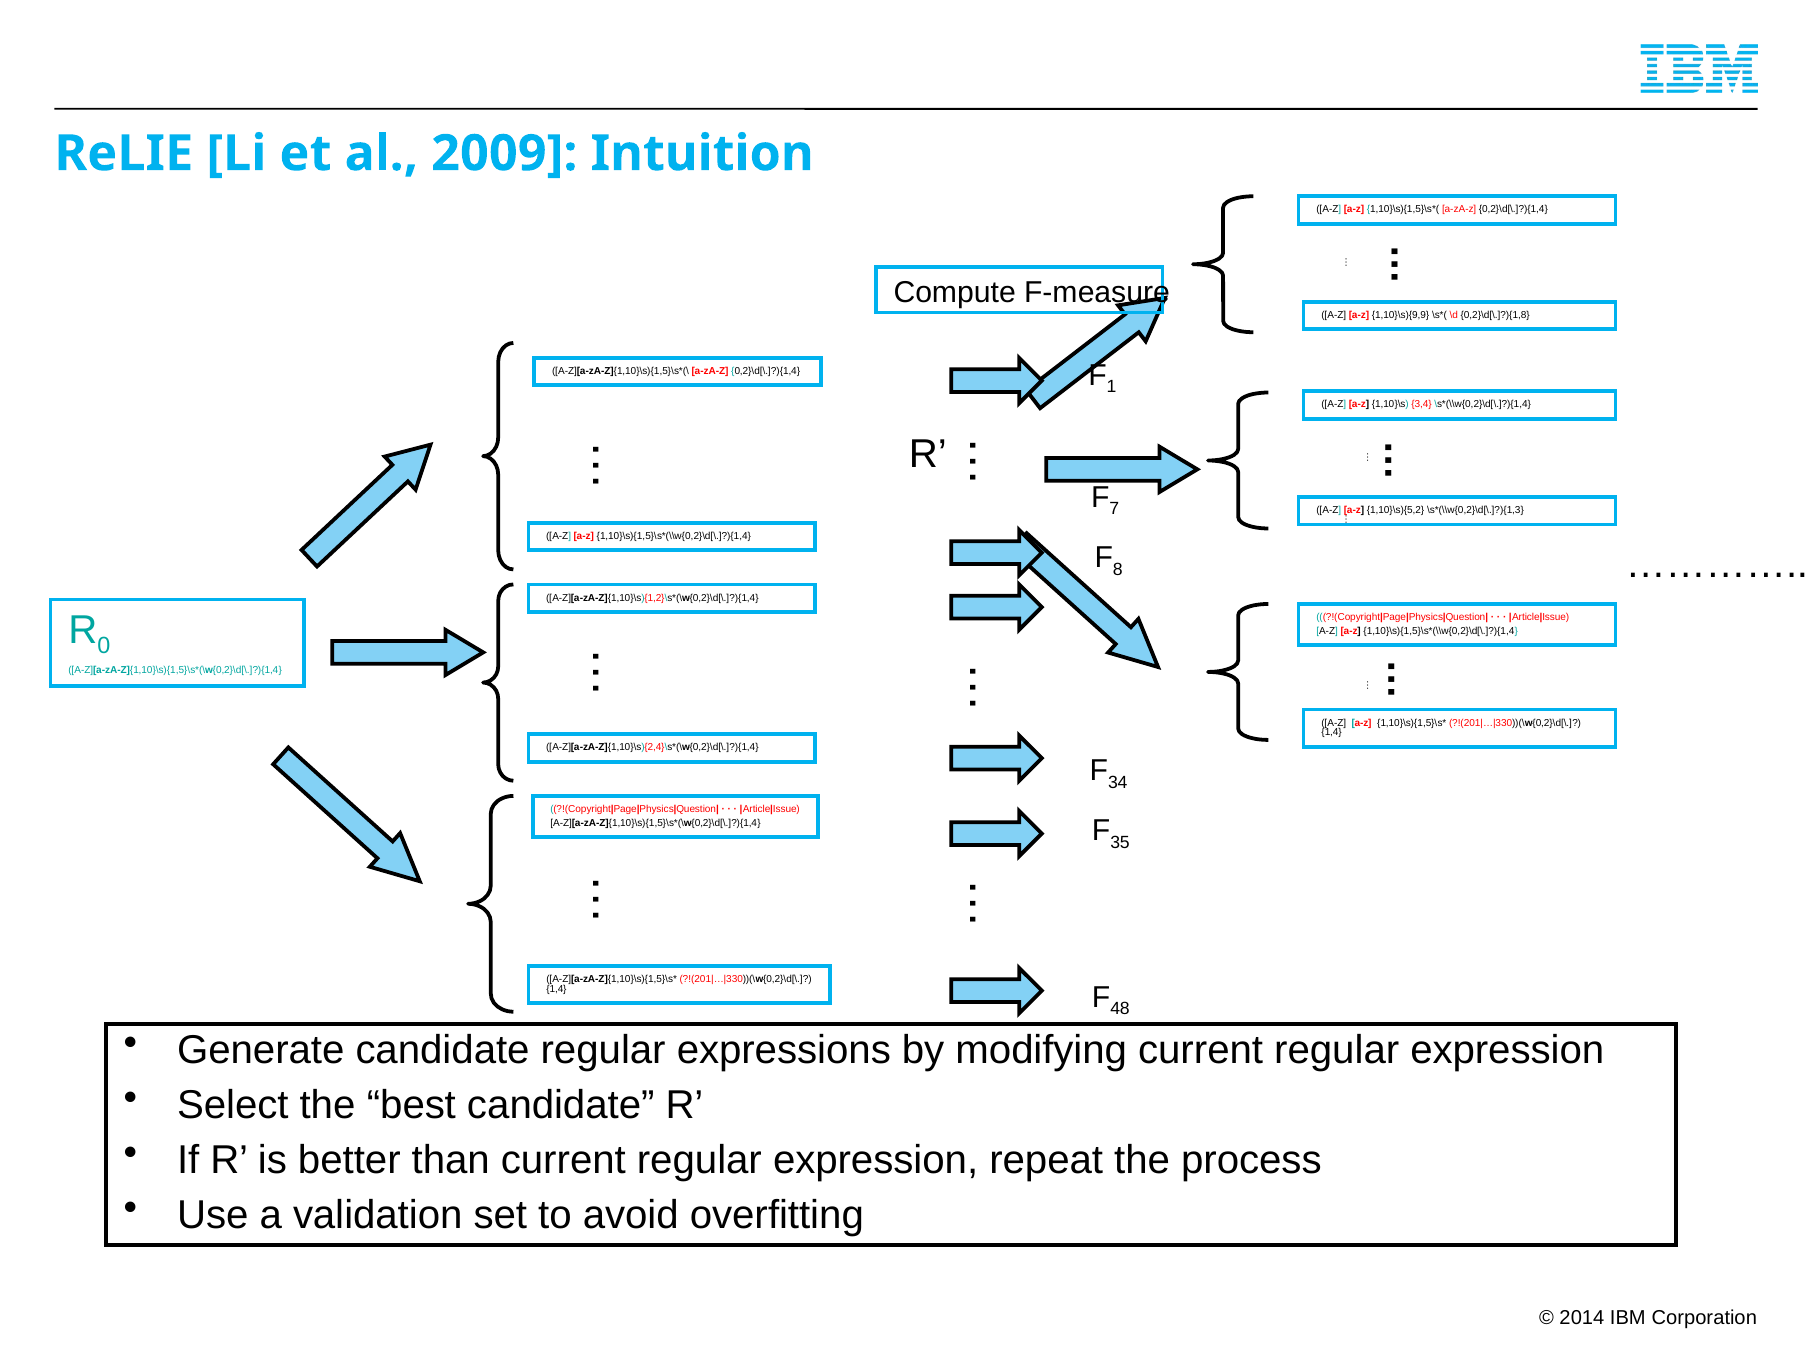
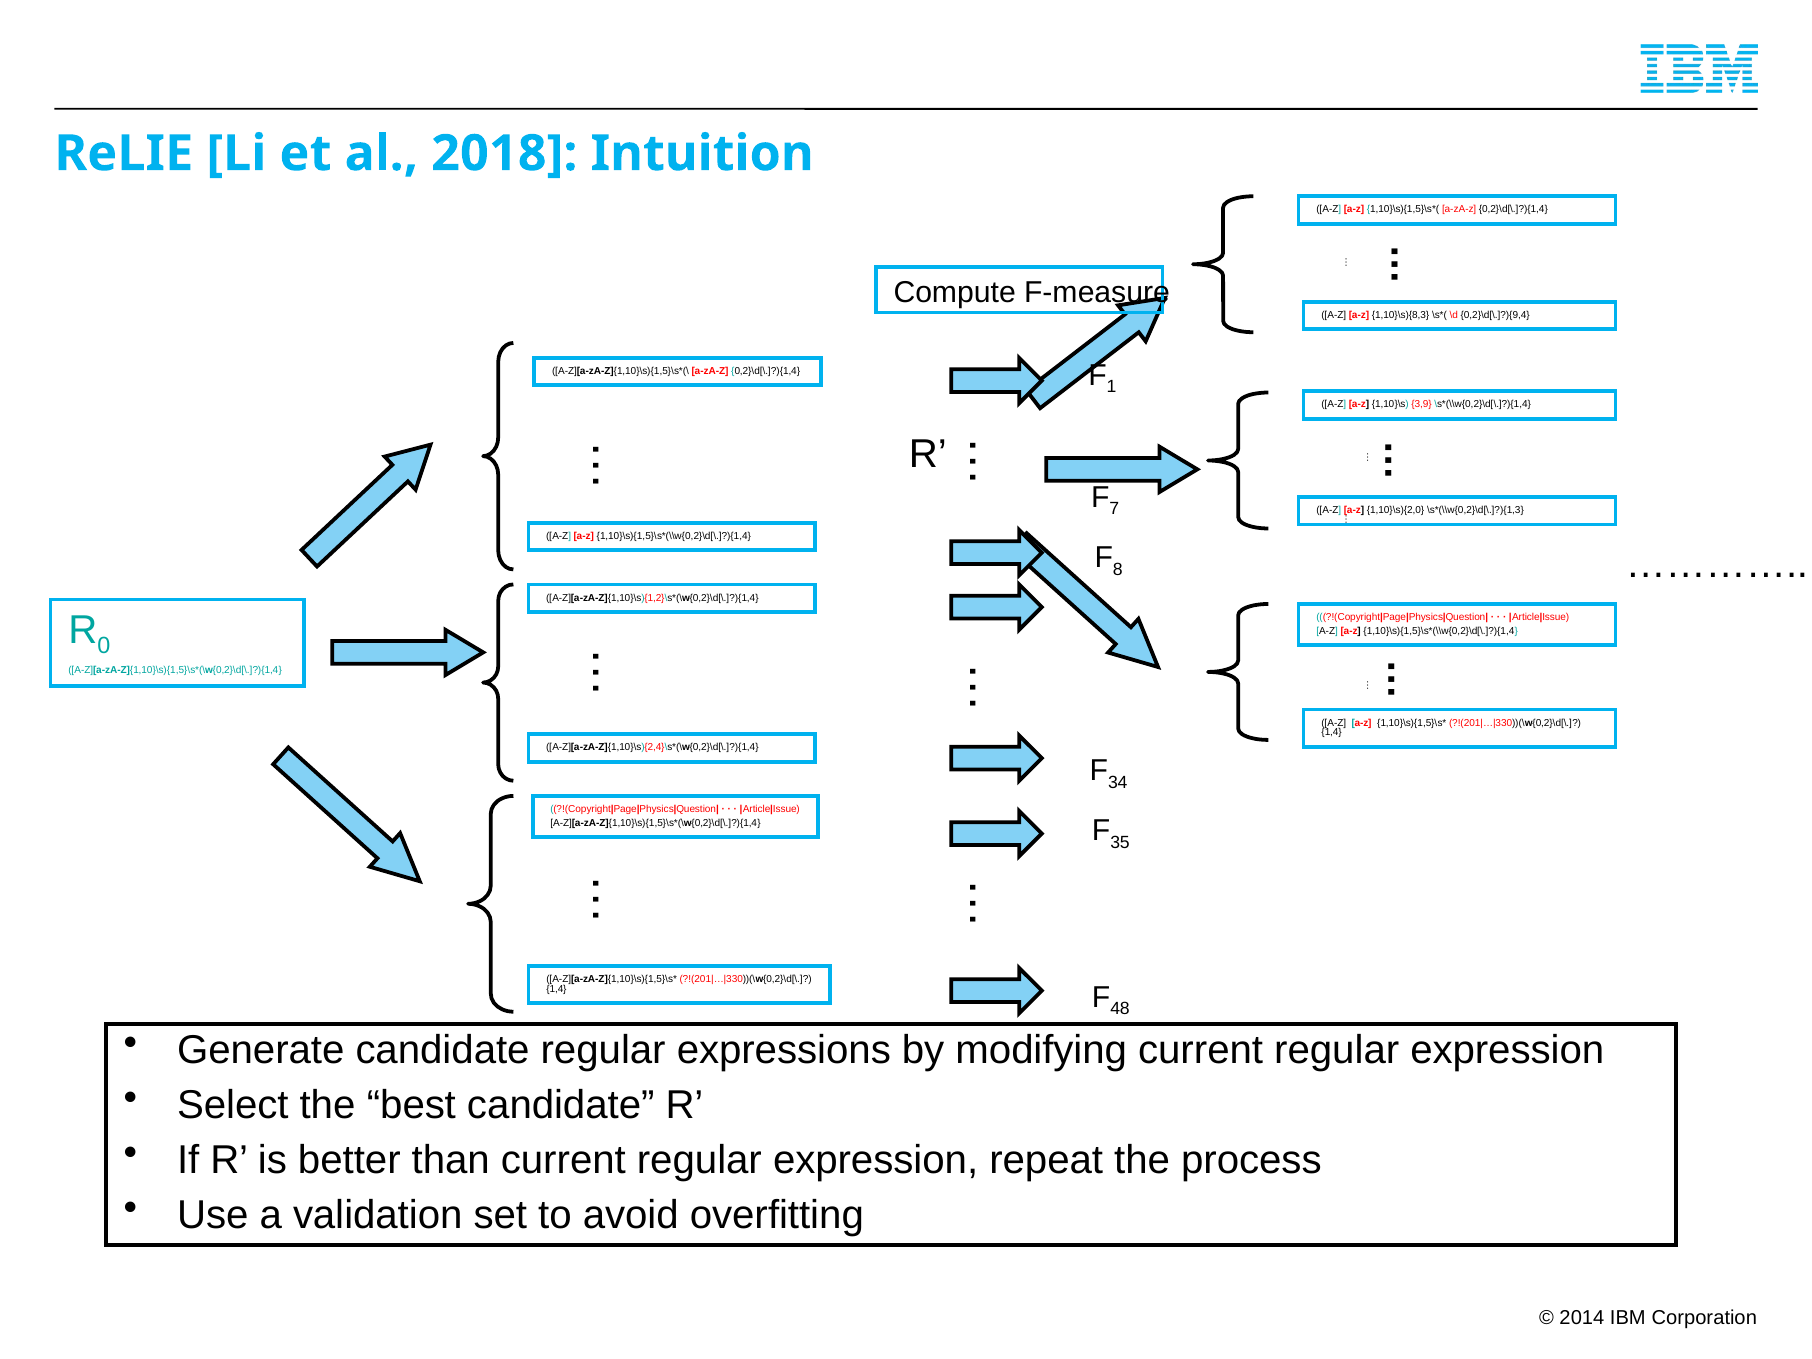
2009: 2009 -> 2018 (504, 154)
1,10}\s){9,9: 1,10}\s){9,9 -> 1,10}\s){8,3 (1401, 315)
0,2}\d[\.]?){1,8: 0,2}\d[\.]?){1,8 -> 0,2}\d[\.]?){9,4 (1495, 315)
3,4: 3,4 -> 3,9 (1422, 405)
1,10}\s){5,2: 1,10}\s){5,2 -> 1,10}\s){2,0 (1396, 510)
